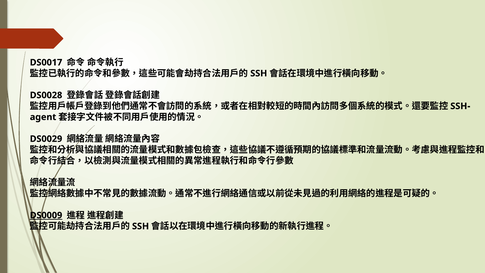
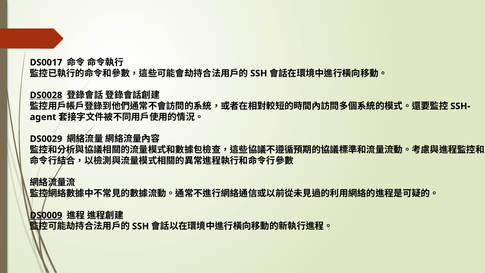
DS0028 underline: none -> present (46, 95)
